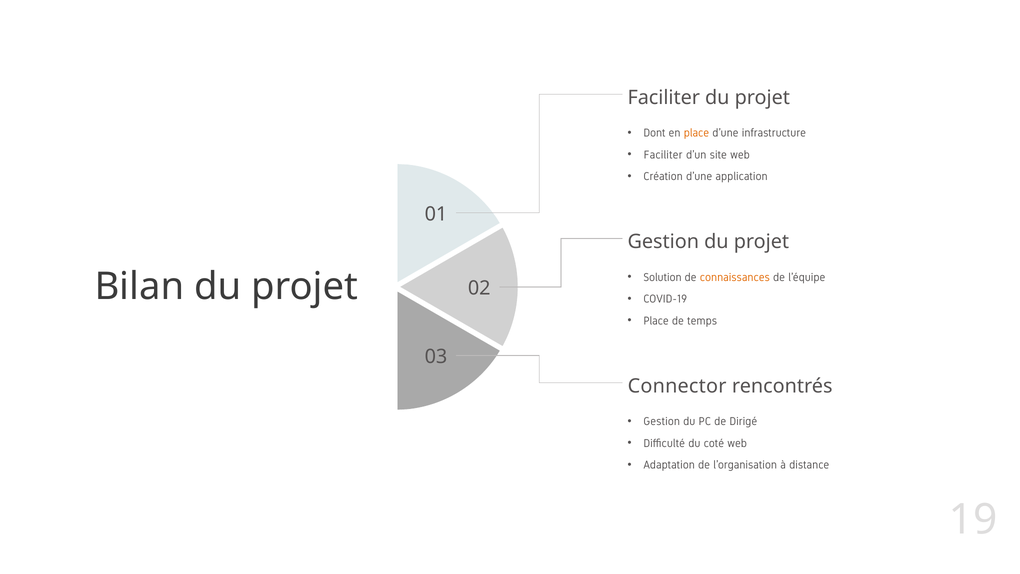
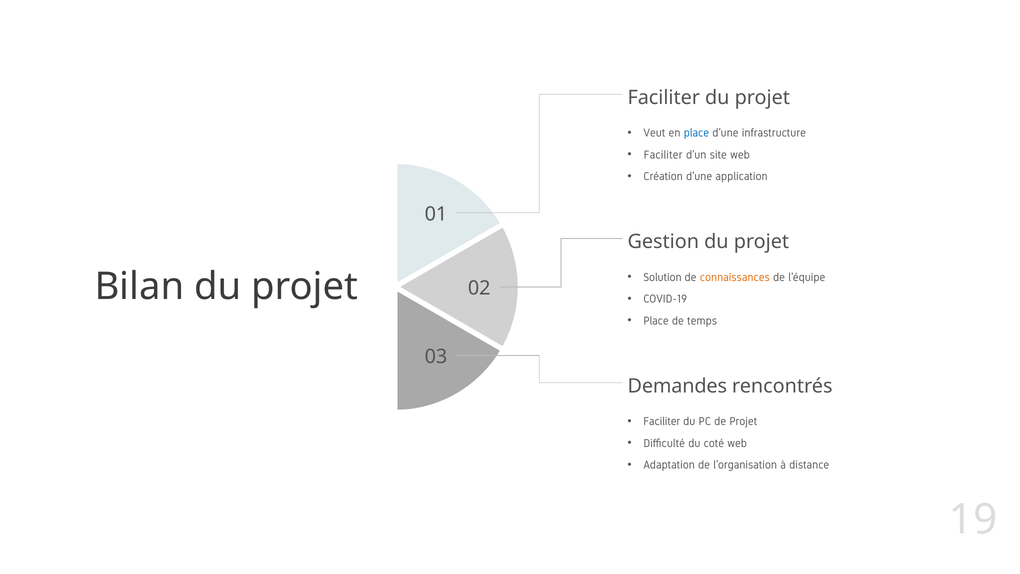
Dont: Dont -> Veut (654, 133)
place colour: orange -> blue (696, 133)
Connector: Connector -> Demandes (677, 386)
Gestion: Gestion -> Faciliter (662, 421)
de Dirigé: Dirigé -> Projet (743, 421)
